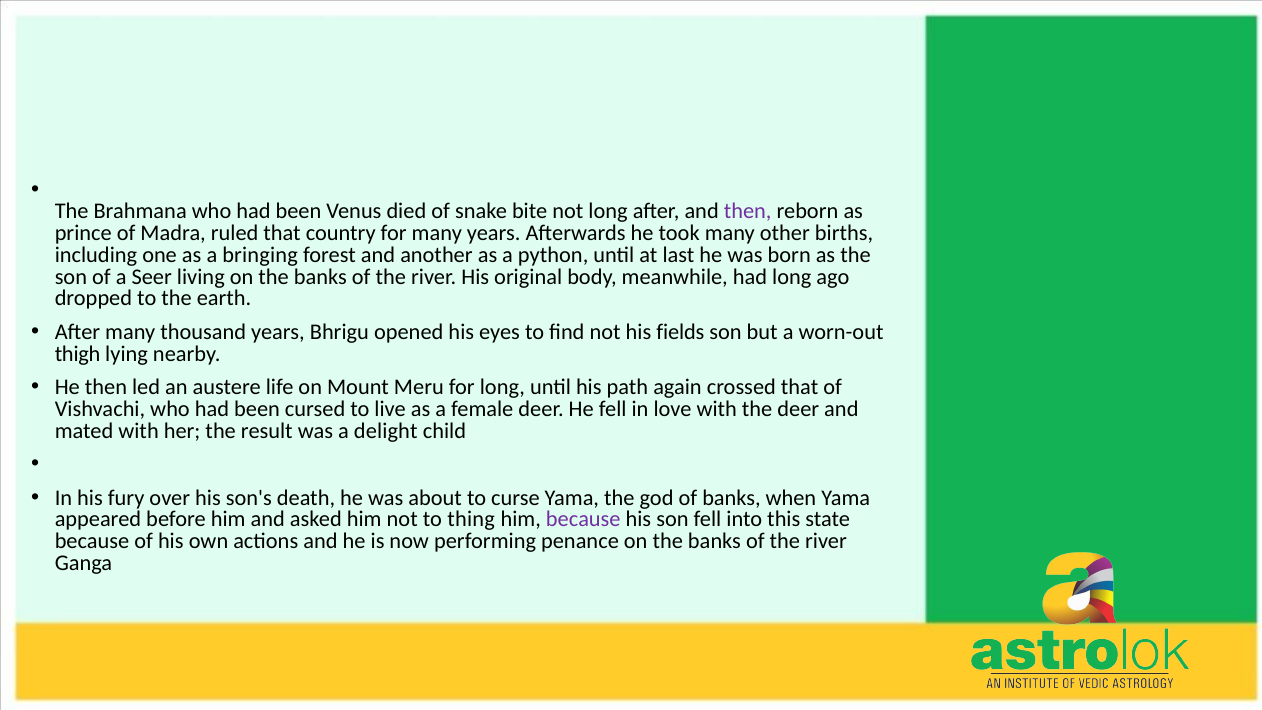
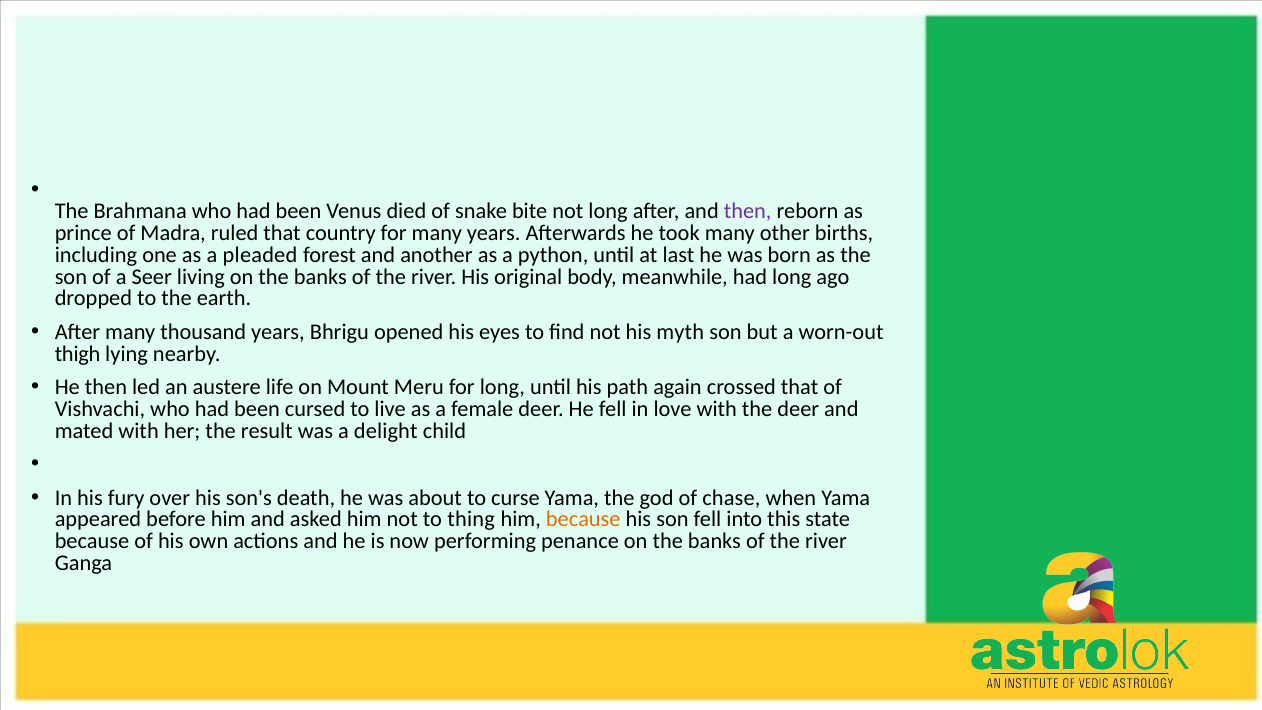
bringing: bringing -> pleaded (260, 255)
fields: fields -> myth (680, 332)
of banks: banks -> chase (731, 498)
because colour: purple -> orange (583, 519)
